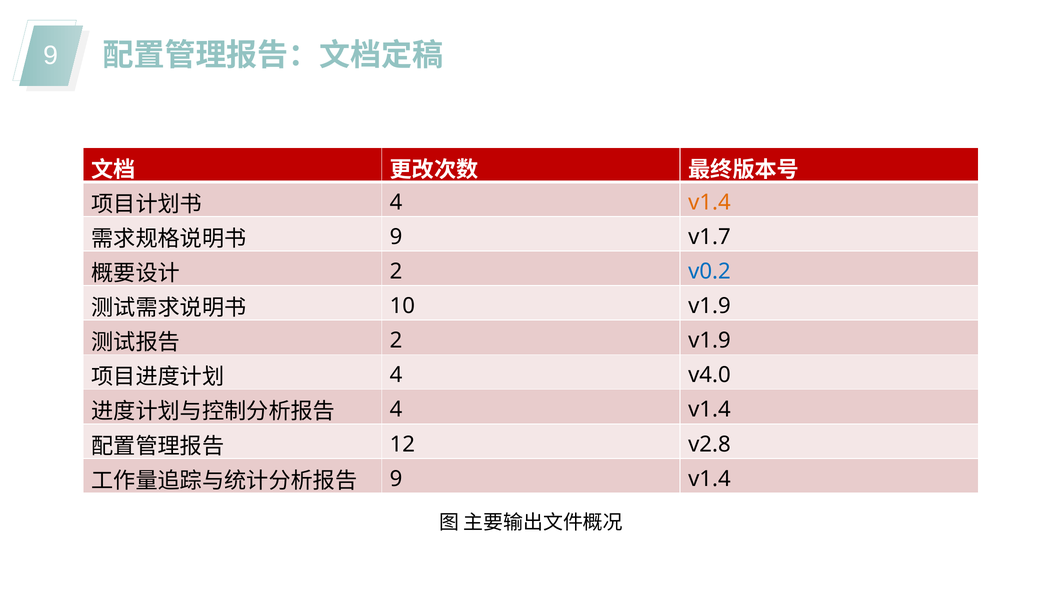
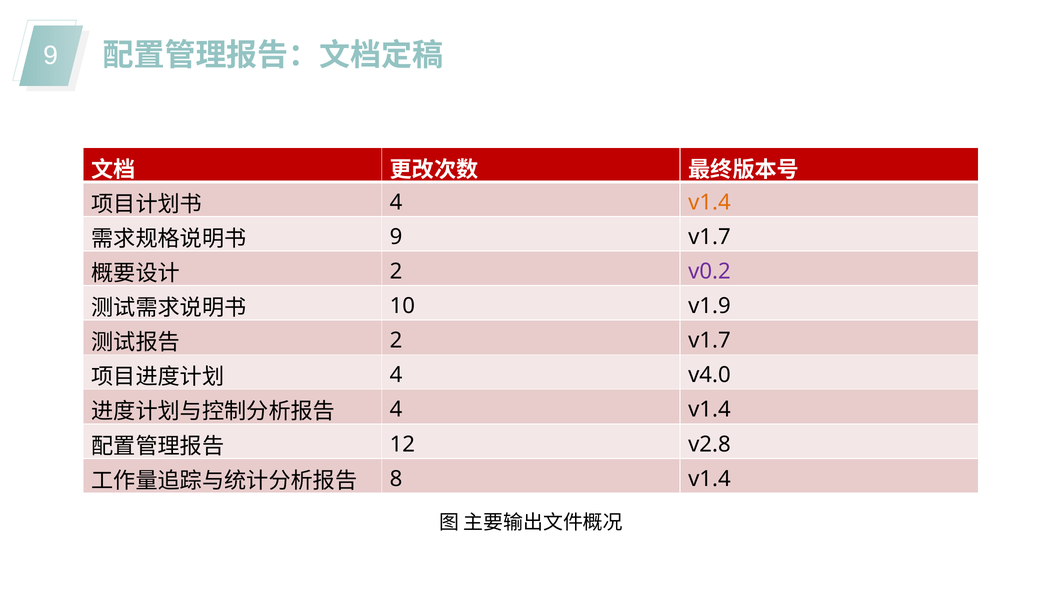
v0.2 colour: blue -> purple (709, 272)
2 v1.9: v1.9 -> v1.7 (709, 341)
9: 9 -> 8 (396, 479)
